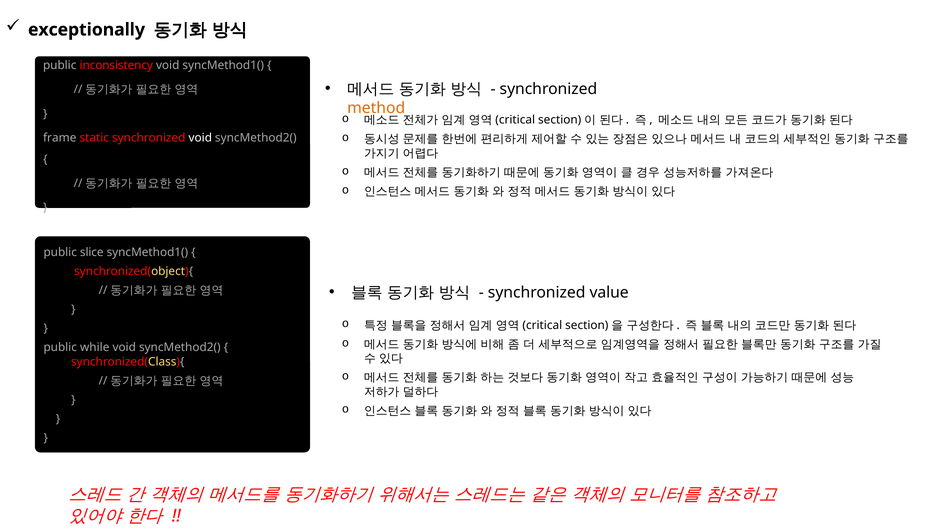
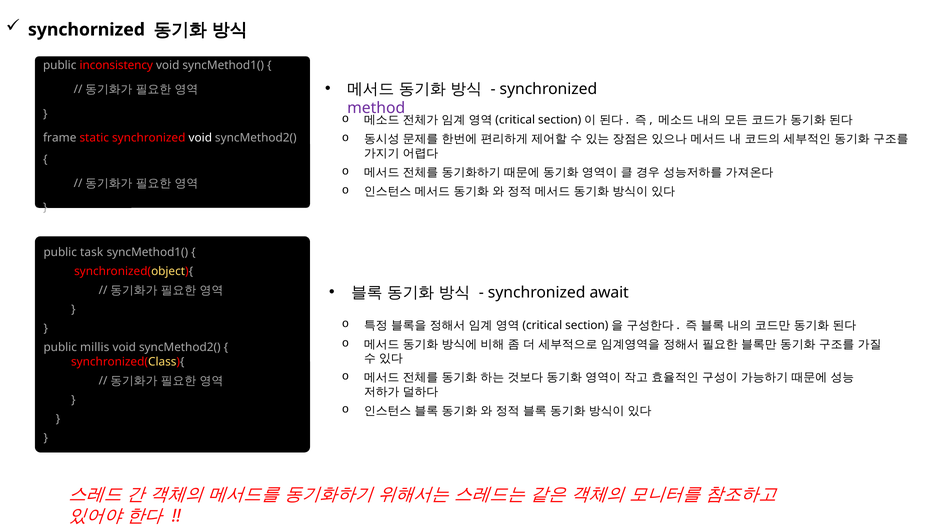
exceptionally: exceptionally -> synchornized (86, 30)
method colour: orange -> purple (376, 108)
slice: slice -> task (92, 252)
value: value -> await (609, 293)
while: while -> millis (95, 348)
